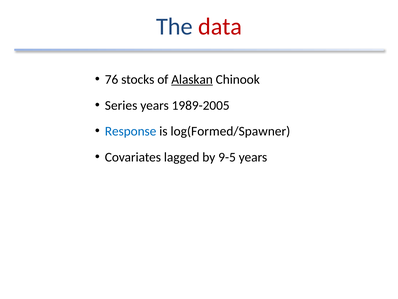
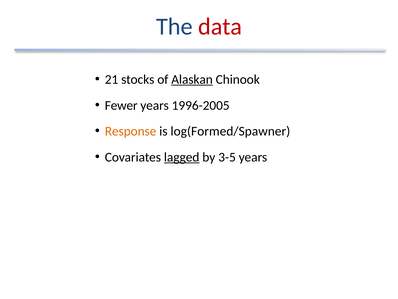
76: 76 -> 21 (112, 79)
Series: Series -> Fewer (121, 105)
1989-2005: 1989-2005 -> 1996-2005 (201, 105)
Response colour: blue -> orange (131, 131)
lagged underline: none -> present (182, 157)
9-5: 9-5 -> 3-5 (227, 157)
